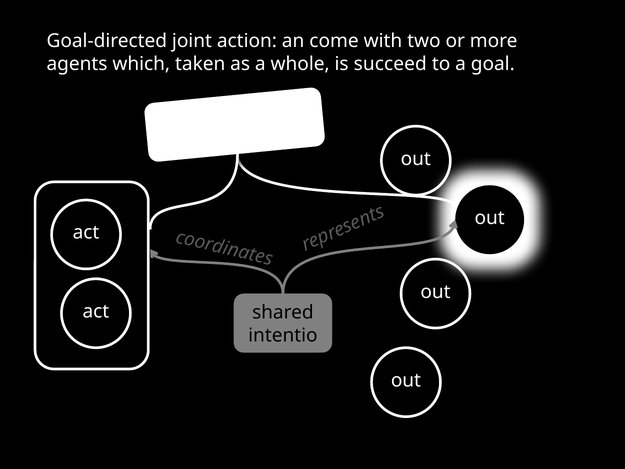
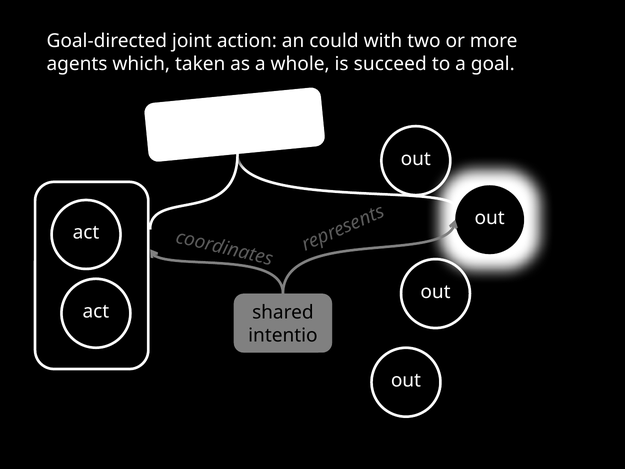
come: come -> could (334, 41)
